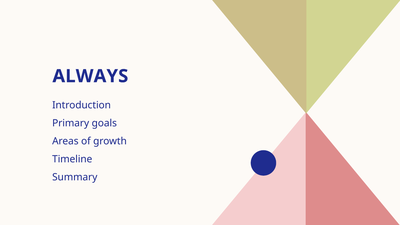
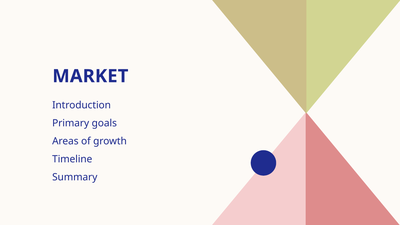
ALWAYS: ALWAYS -> MARKET (90, 76)
